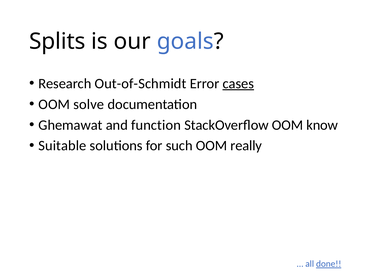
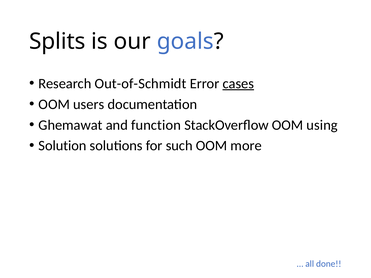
solve: solve -> users (89, 104)
know: know -> using (322, 125)
Suitable: Suitable -> Solution (62, 146)
really: really -> more (246, 146)
done underline: present -> none (329, 264)
